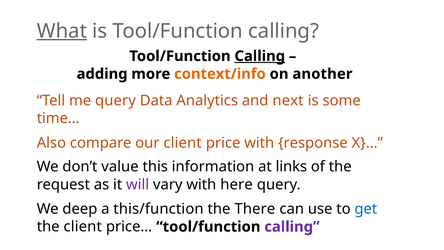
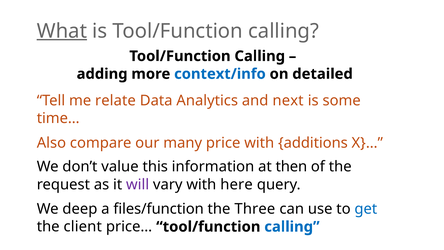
Calling underline: present -> none (260, 56)
context/info colour: orange -> blue (220, 74)
another: another -> detailed (323, 74)
me query: query -> relate (115, 101)
our client: client -> many (183, 143)
response: response -> additions (313, 143)
links: links -> then (291, 167)
this/function: this/function -> files/function (159, 209)
There: There -> Three (255, 209)
calling colour: purple -> blue (292, 227)
